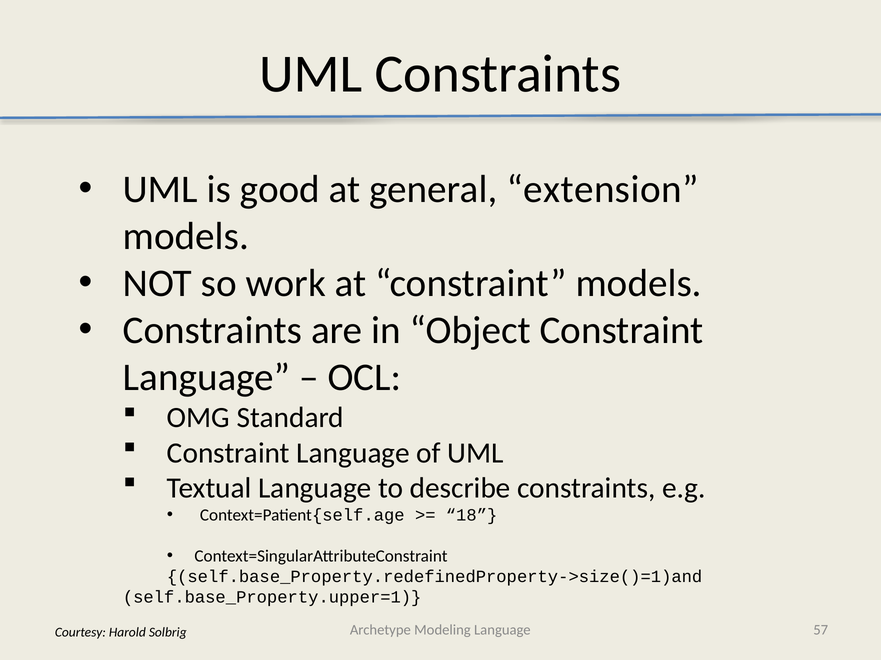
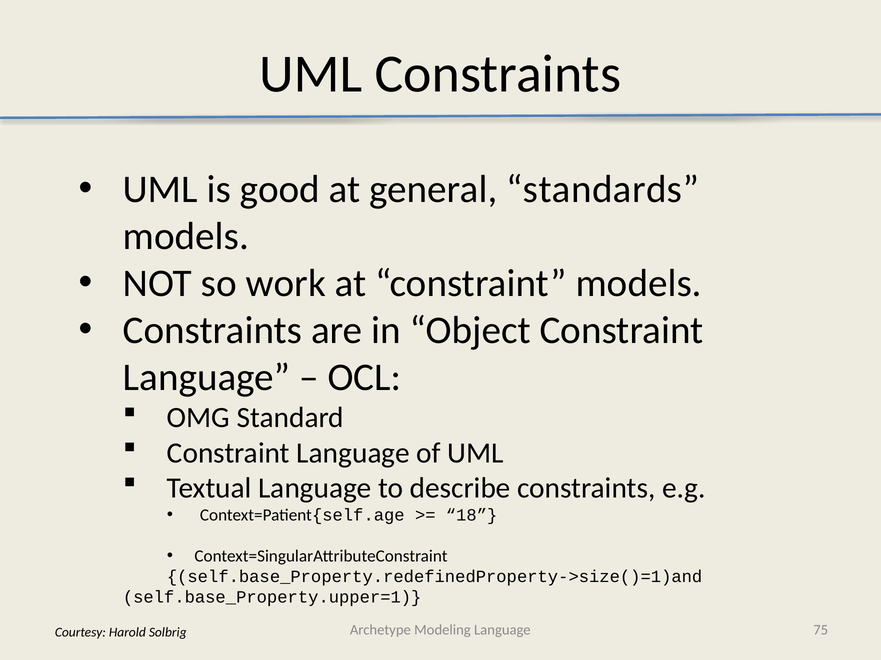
extension: extension -> standards (603, 190)
57: 57 -> 75 (821, 631)
